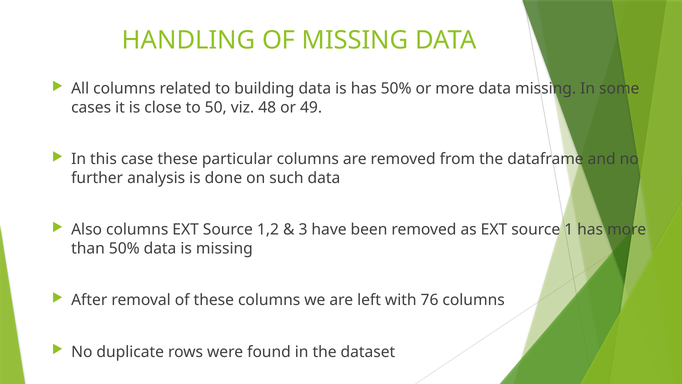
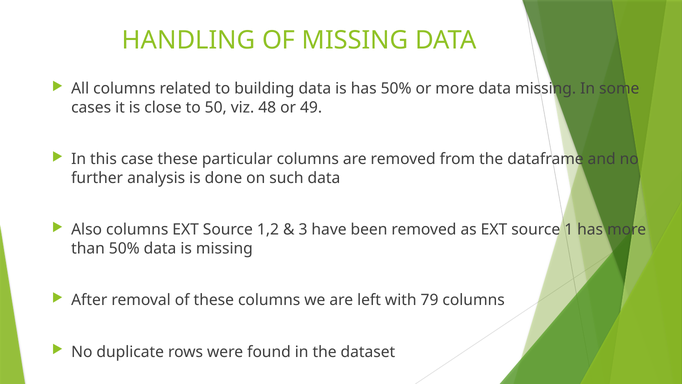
76: 76 -> 79 (430, 300)
